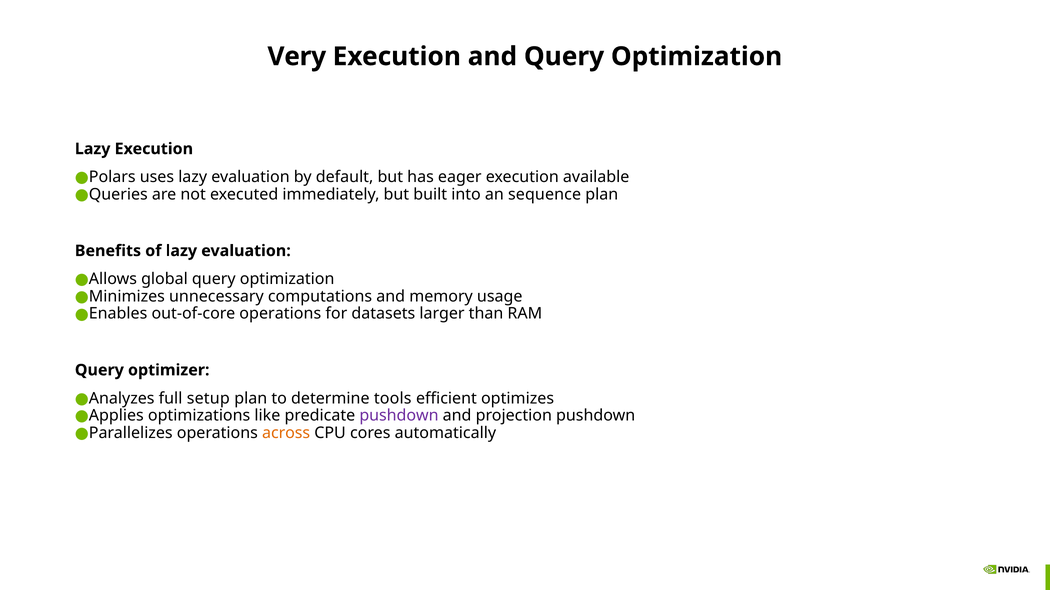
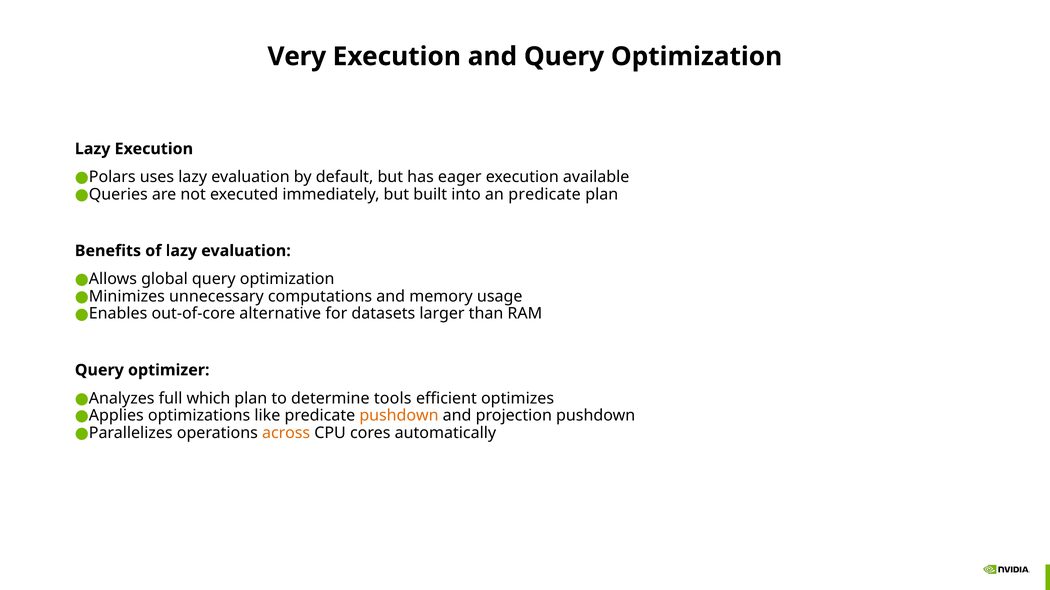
an sequence: sequence -> predicate (545, 195)
out-of-core operations: operations -> alternative (280, 314)
setup: setup -> which (208, 399)
pushdown colour: purple -> orange (399, 416)
